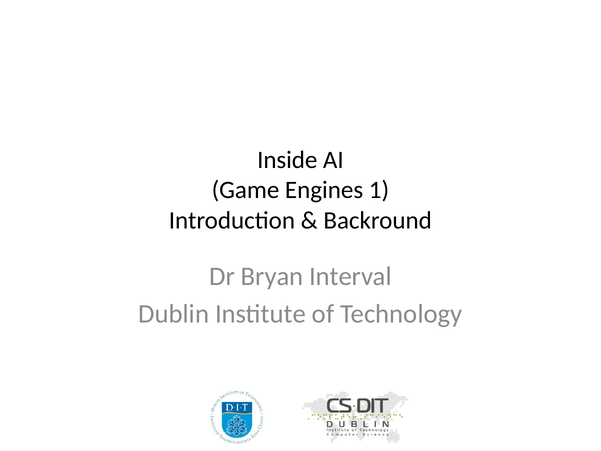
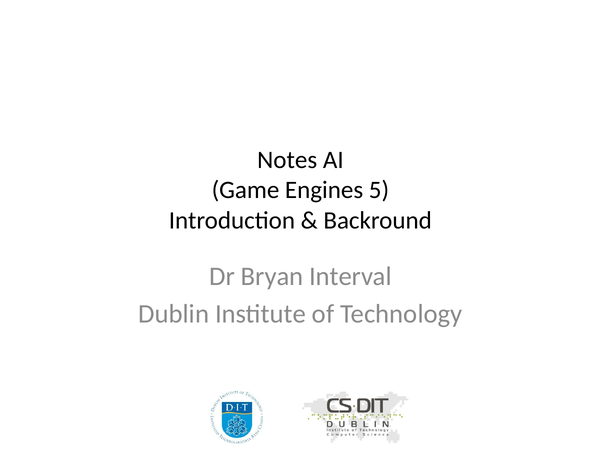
Inside: Inside -> Notes (287, 160)
1: 1 -> 5 (379, 190)
